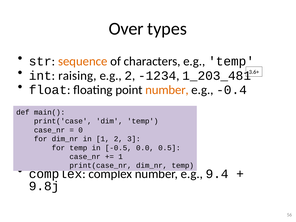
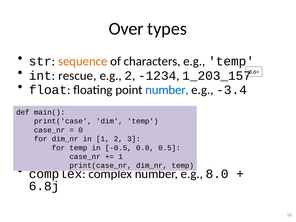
raising: raising -> rescue (77, 76)
1_203_481: 1_203_481 -> 1_203_157 (217, 76)
number colour: orange -> blue (167, 90)
-0.4: -0.4 -> -3.4 (232, 90)
9.4: 9.4 -> 8.0 (217, 174)
9.8j: 9.8j -> 6.8j (44, 186)
